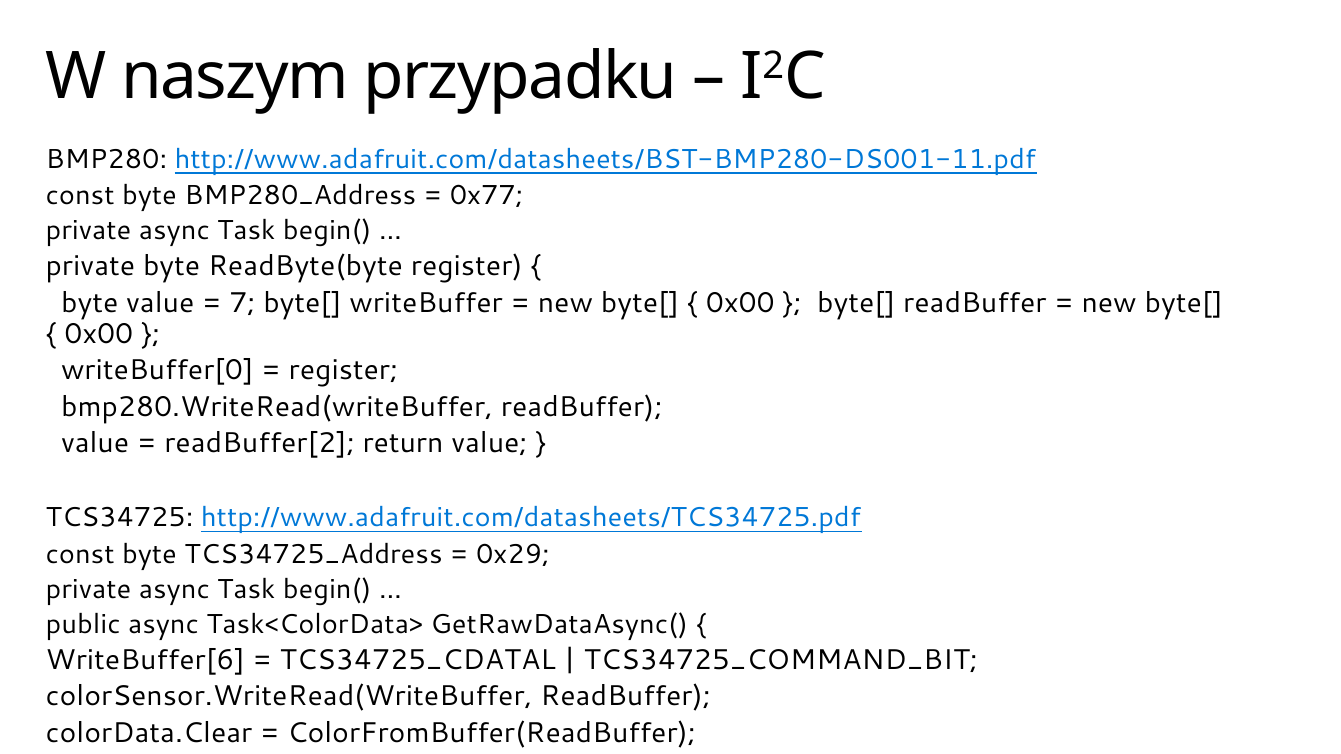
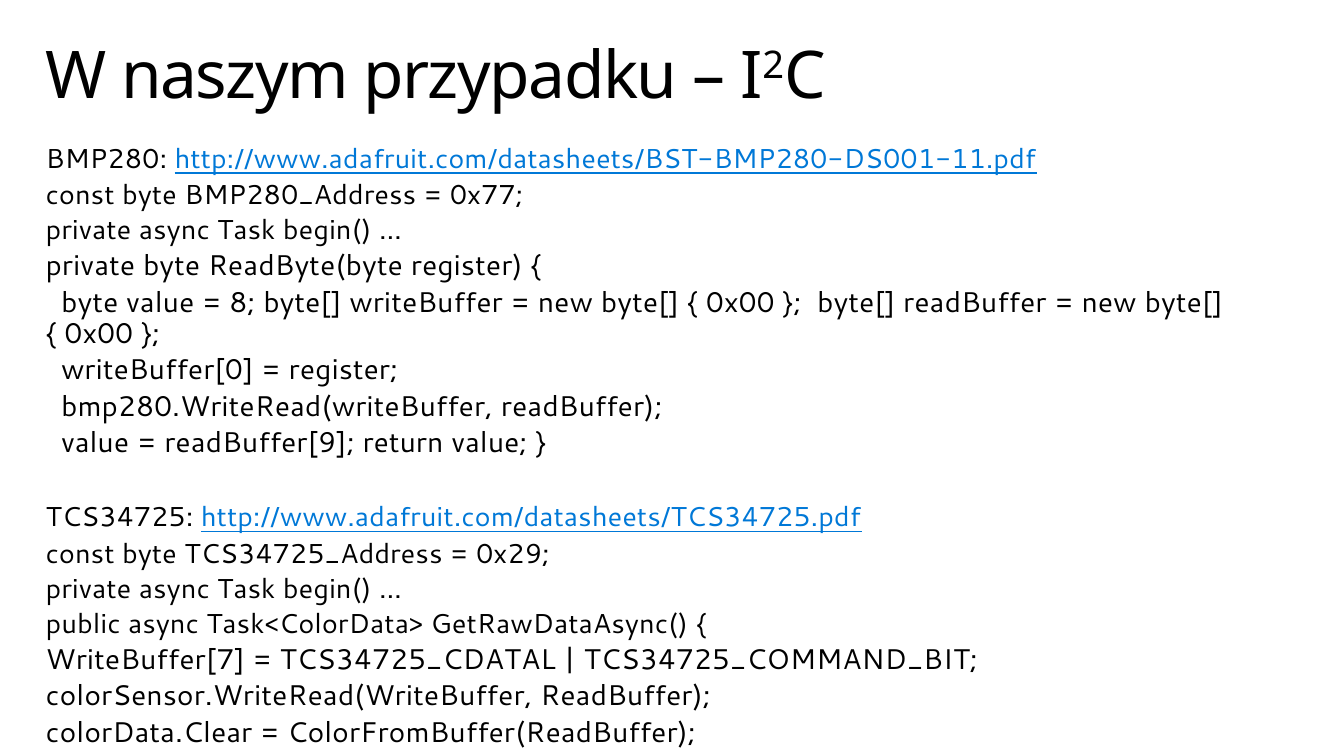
7: 7 -> 8 (242, 303)
readBuffer[2: readBuffer[2 -> readBuffer[9 (260, 443)
WriteBuffer[6: WriteBuffer[6 -> WriteBuffer[7 (145, 660)
